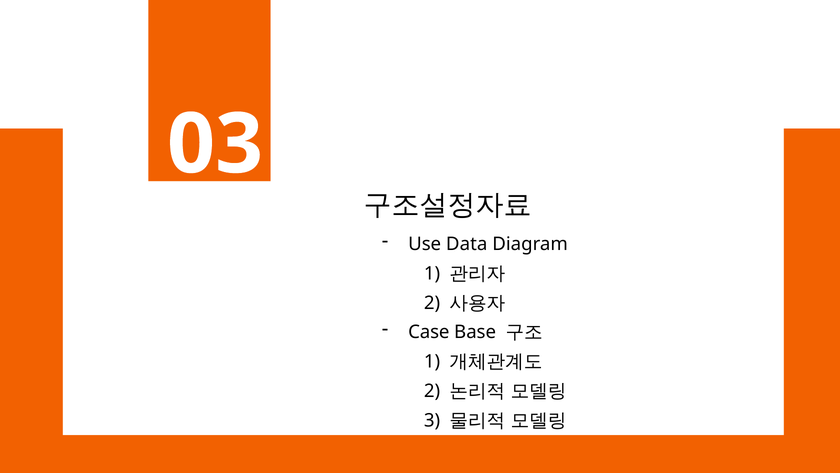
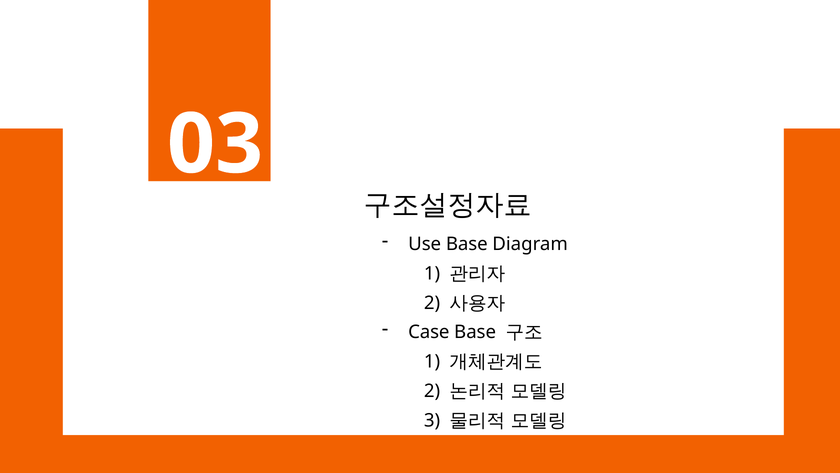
Use Data: Data -> Base (467, 244)
